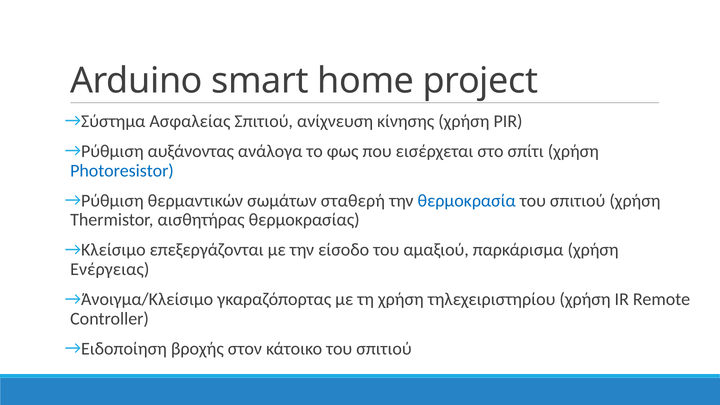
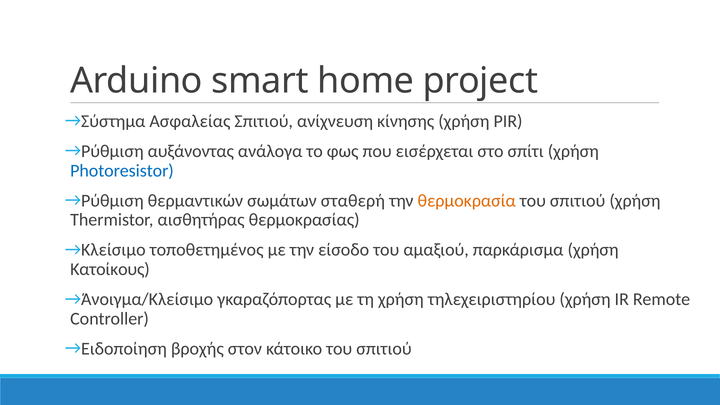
θερμοκρασία colour: blue -> orange (467, 201)
επεξεργάζονται: επεξεργάζονται -> τοποθετημένος (207, 250)
Ενέργειας: Ενέργειας -> Κατοίκους (110, 269)
